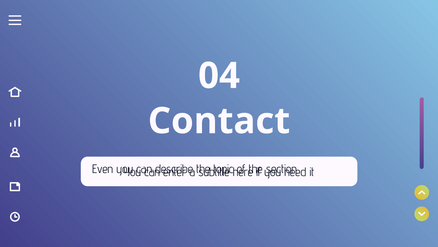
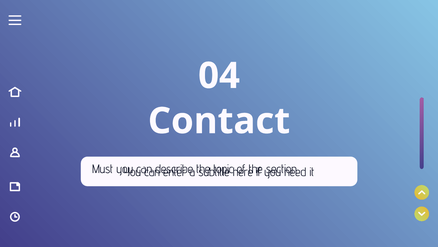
Even: Even -> Must (103, 169)
